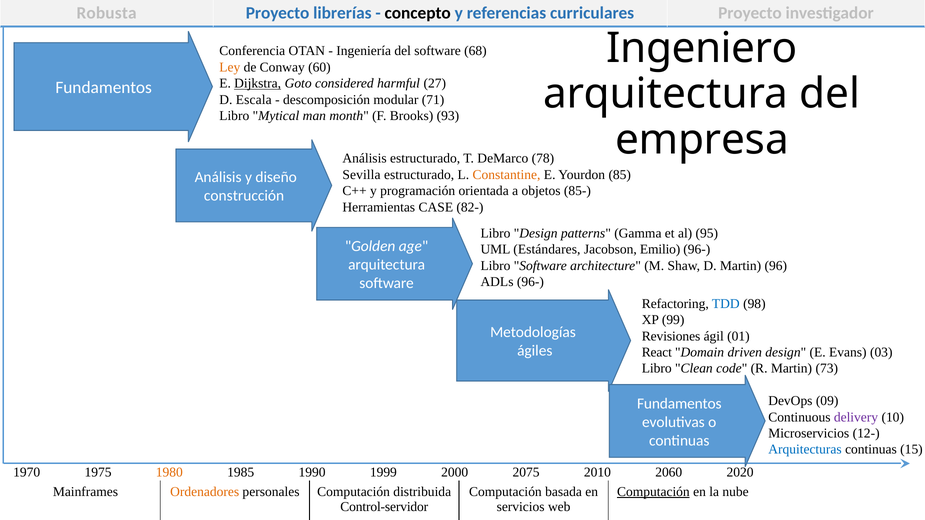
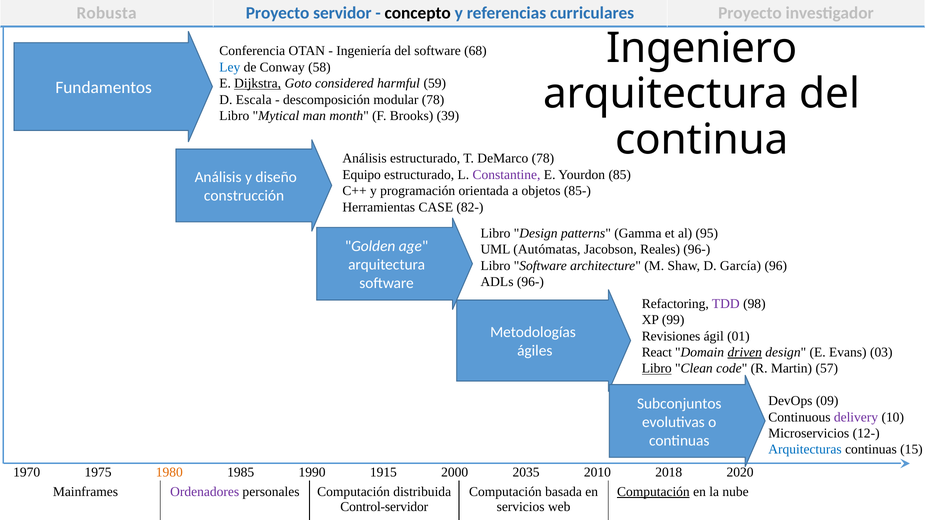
librerías: librerías -> servidor (342, 13)
Ley colour: orange -> blue (230, 67)
60: 60 -> 58 (319, 67)
27: 27 -> 59 (435, 83)
modular 71: 71 -> 78 (433, 100)
93: 93 -> 39 (448, 116)
empresa: empresa -> continua (702, 140)
Sevilla: Sevilla -> Equipo (362, 175)
Constantine colour: orange -> purple (507, 175)
Estándares: Estándares -> Autómatas (547, 250)
Emilio: Emilio -> Reales (660, 250)
D Martin: Martin -> García (741, 266)
TDD colour: blue -> purple (726, 304)
driven underline: none -> present (745, 352)
Libro underline: none -> present (657, 369)
73: 73 -> 57 (827, 369)
Fundamentos: Fundamentos -> Subconjuntos (679, 404)
1999: 1999 -> 1915 (383, 472)
2075: 2075 -> 2035 (526, 472)
2060: 2060 -> 2018 (669, 472)
Ordenadores colour: orange -> purple (205, 492)
